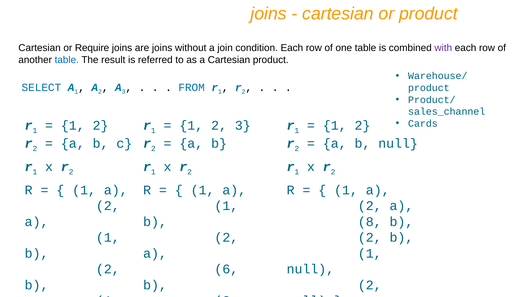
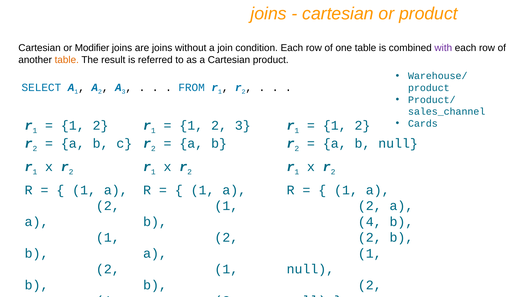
Require: Require -> Modifier (92, 48)
table colour: blue -> orange (67, 60)
8: 8 -> 4 (370, 222)
6: 6 -> 1 (226, 269)
